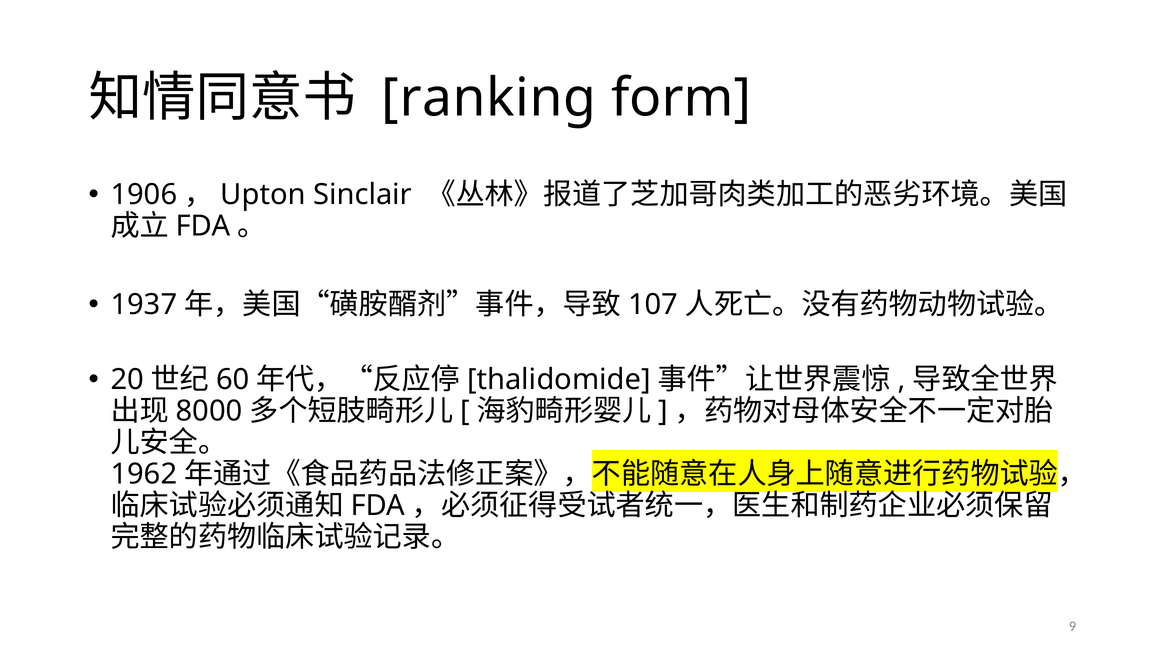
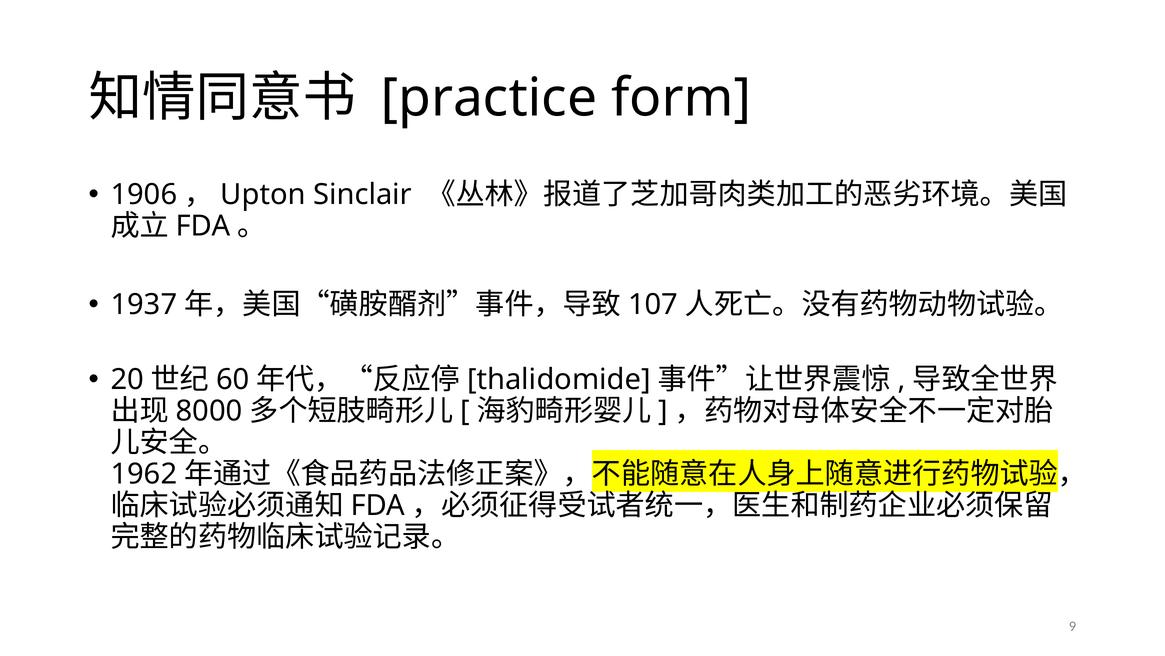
ranking: ranking -> practice (489, 98)
